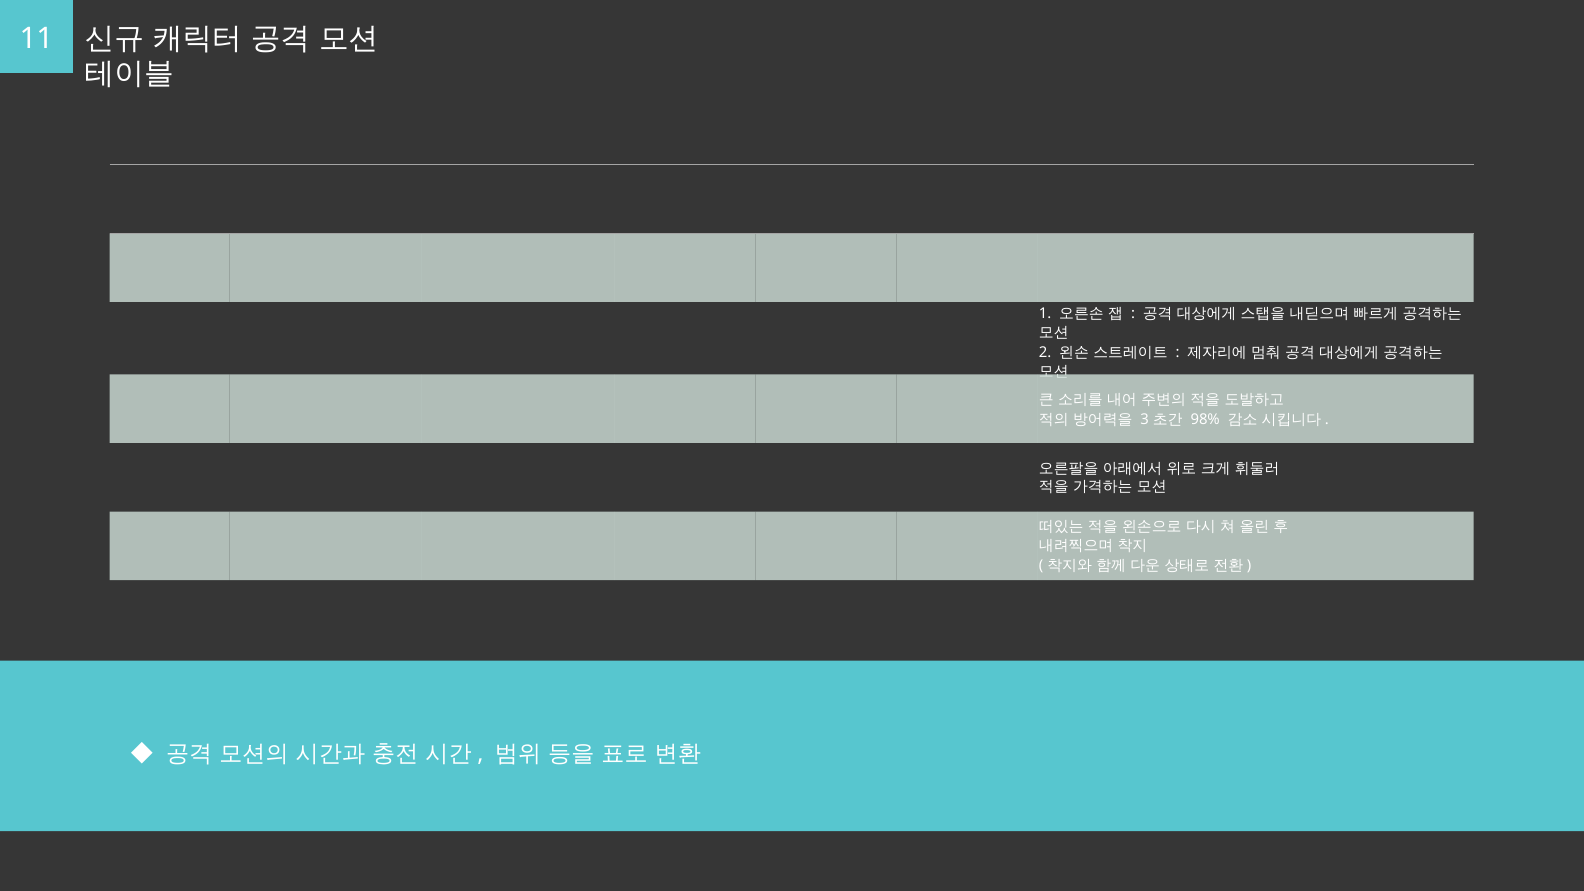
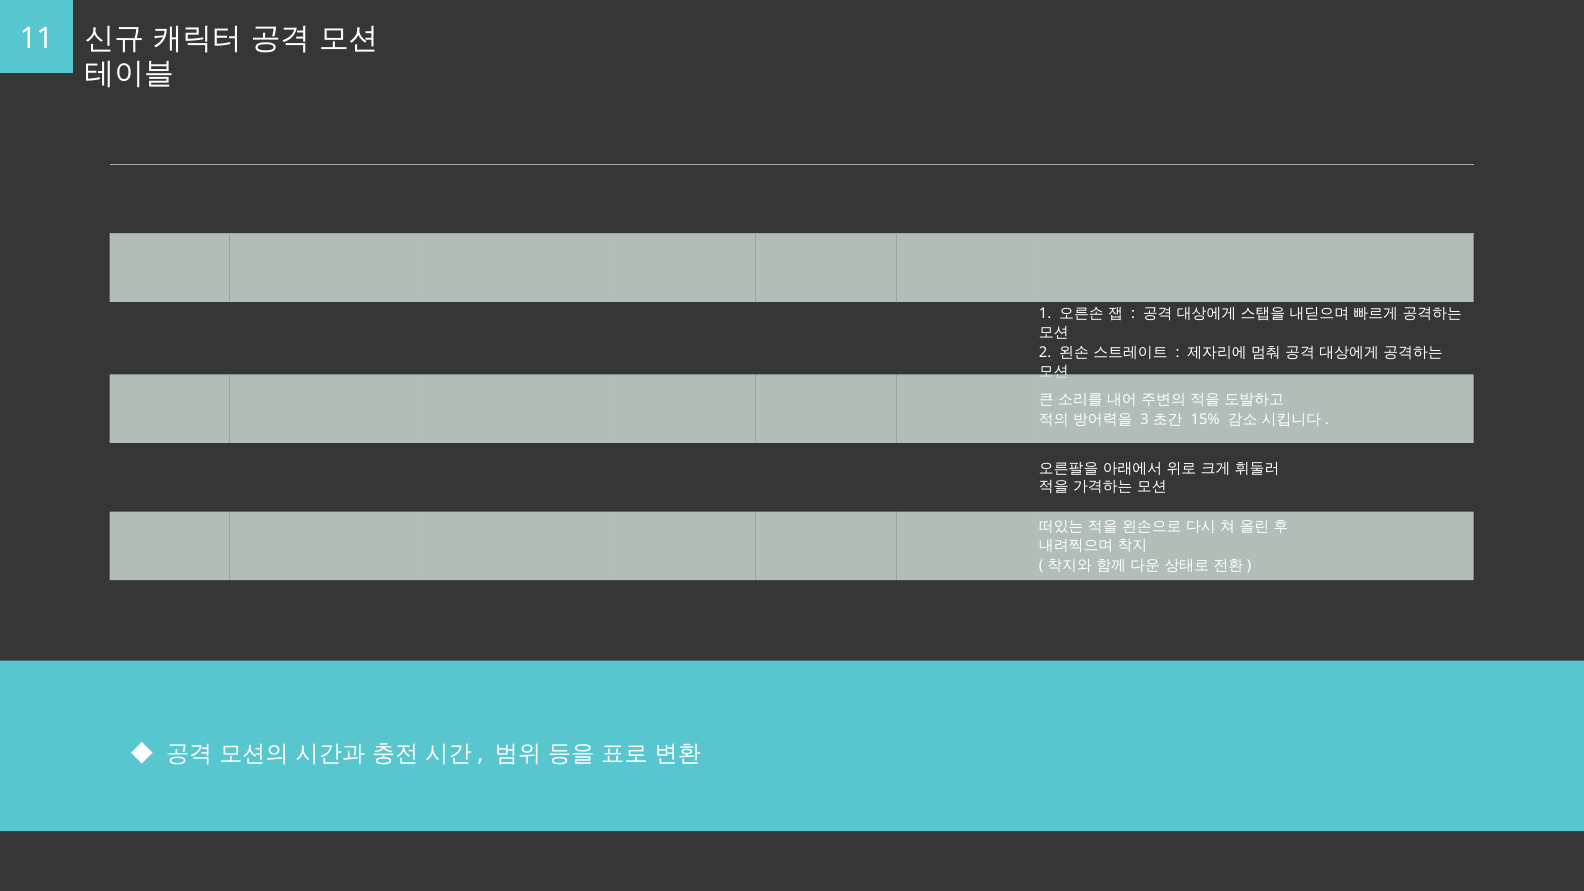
98%: 98% -> 15% (1205, 419)
